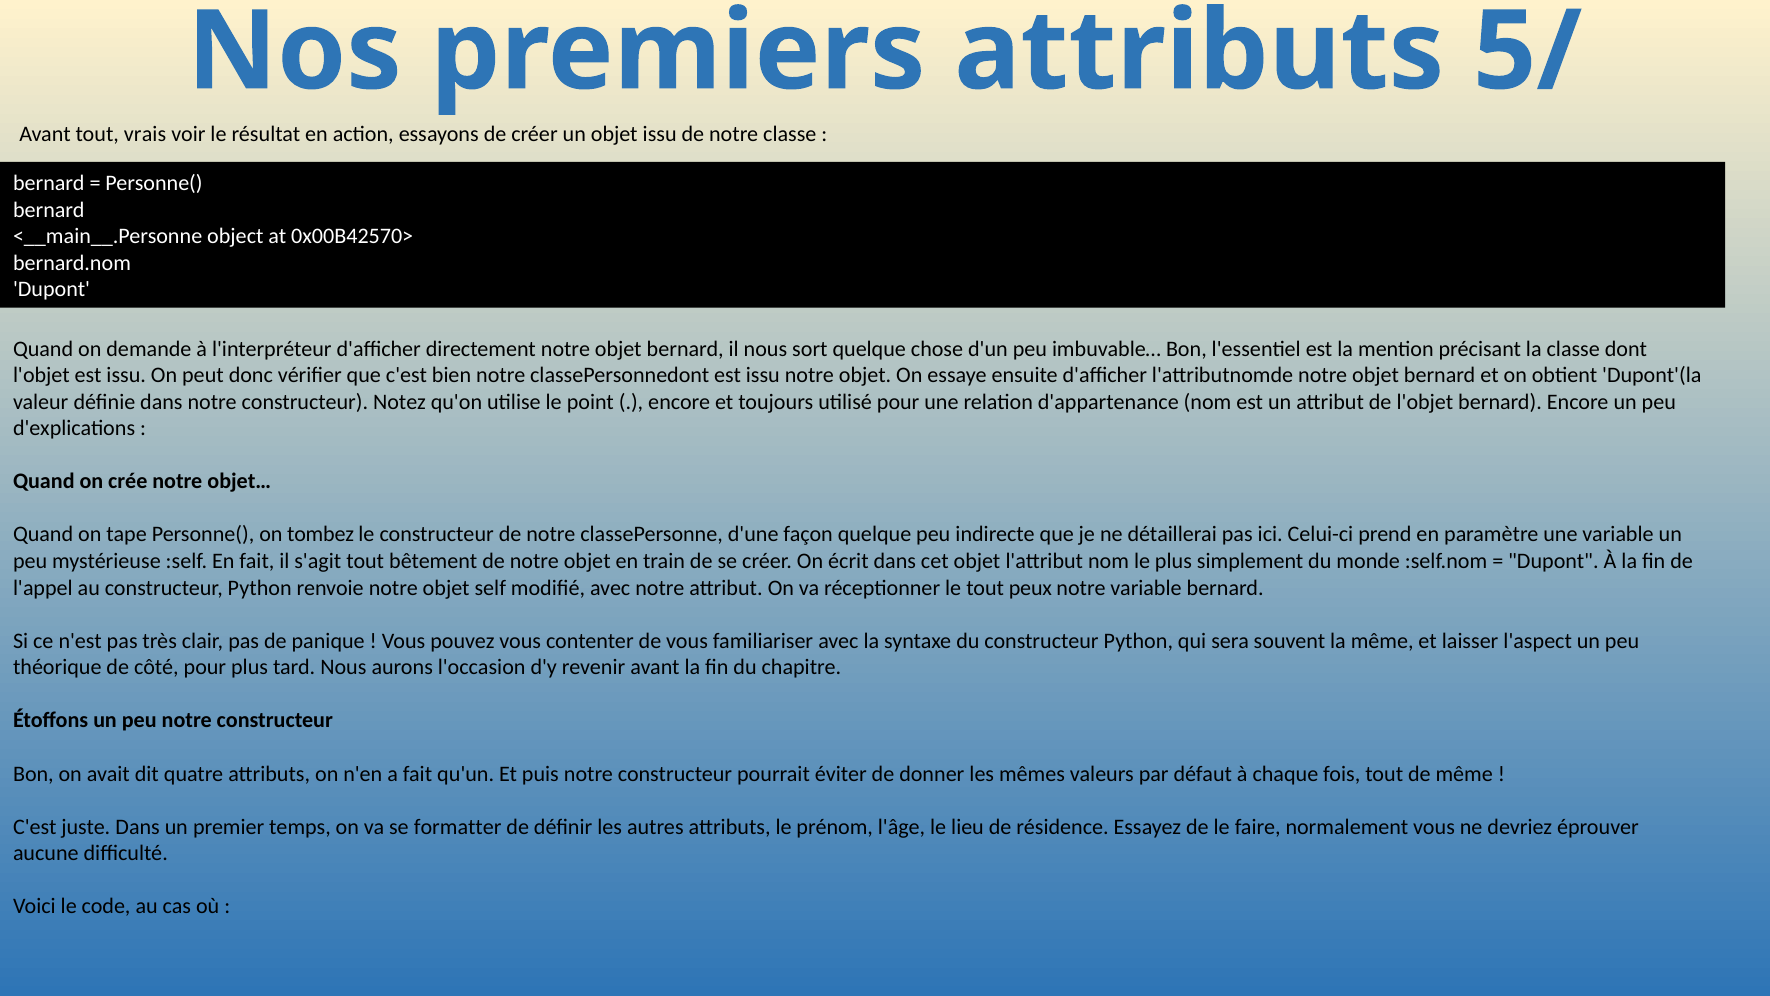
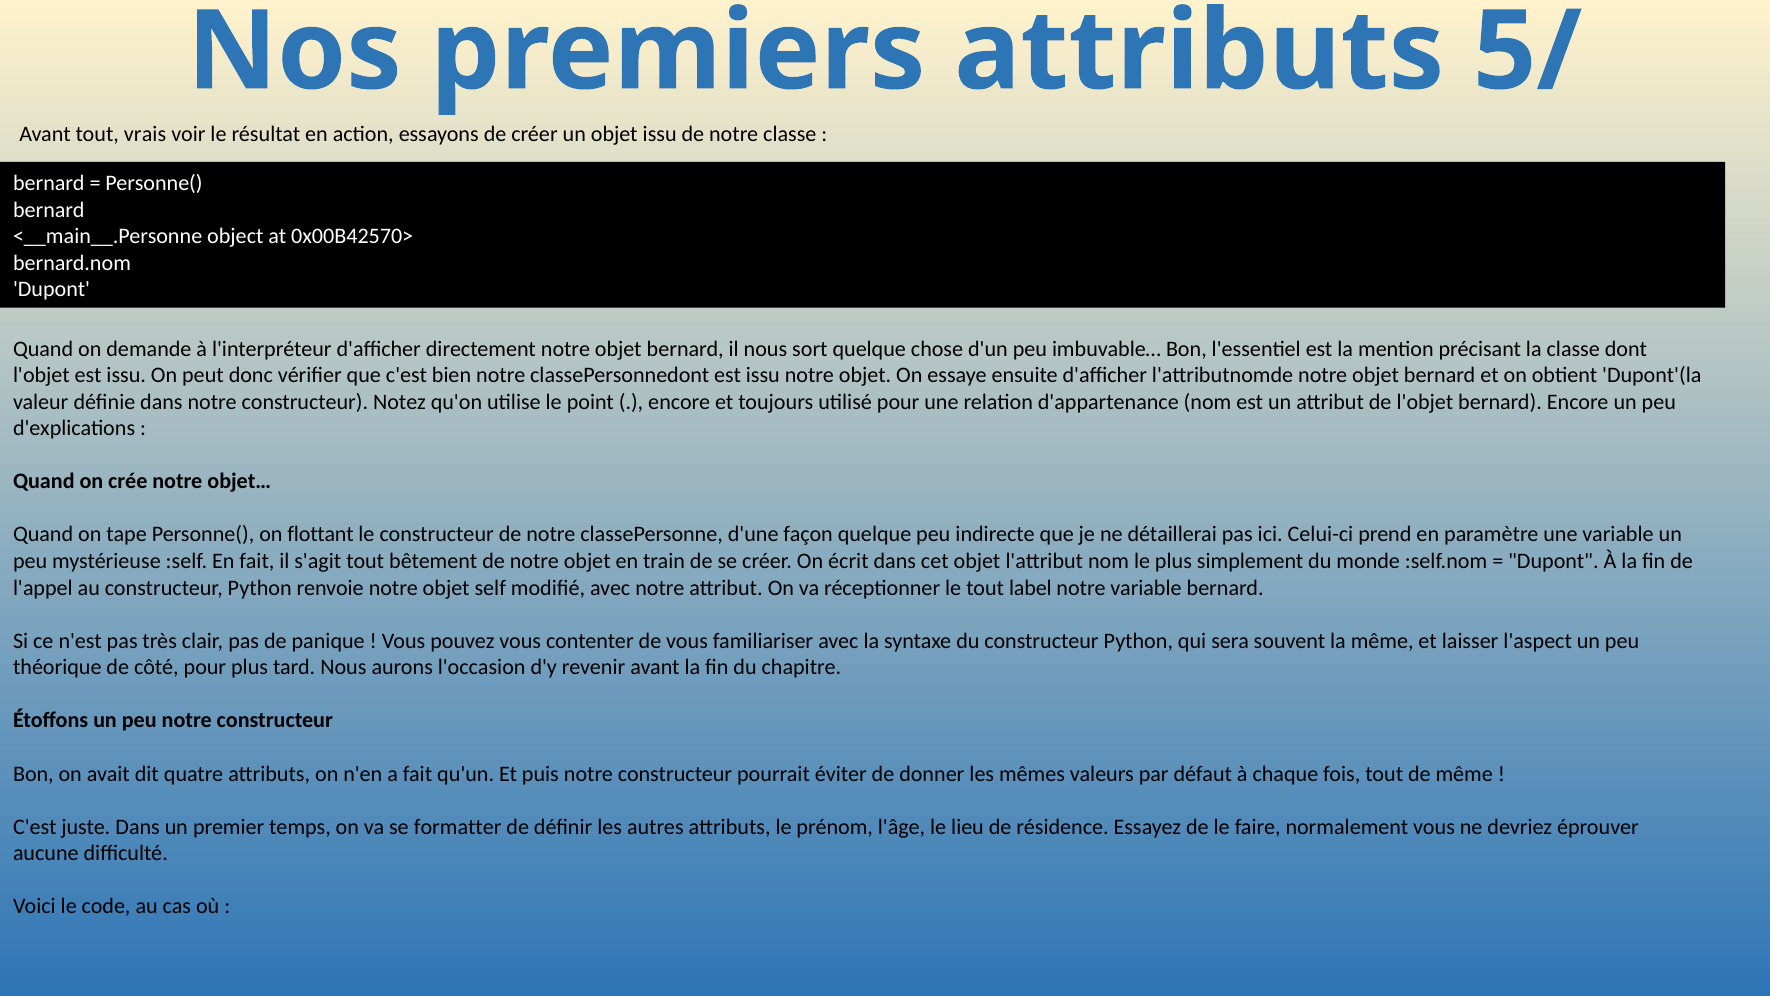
tombez: tombez -> flottant (321, 534)
peux: peux -> label (1030, 588)
